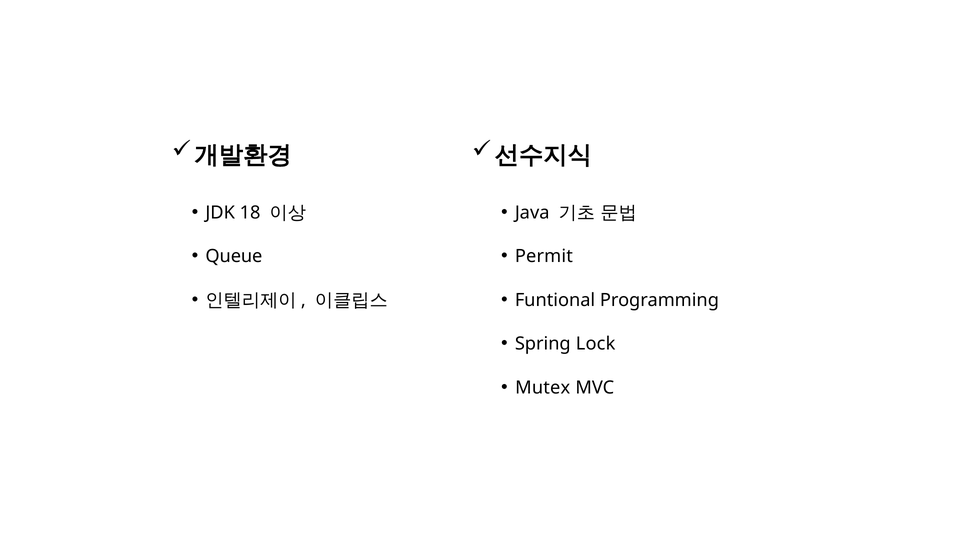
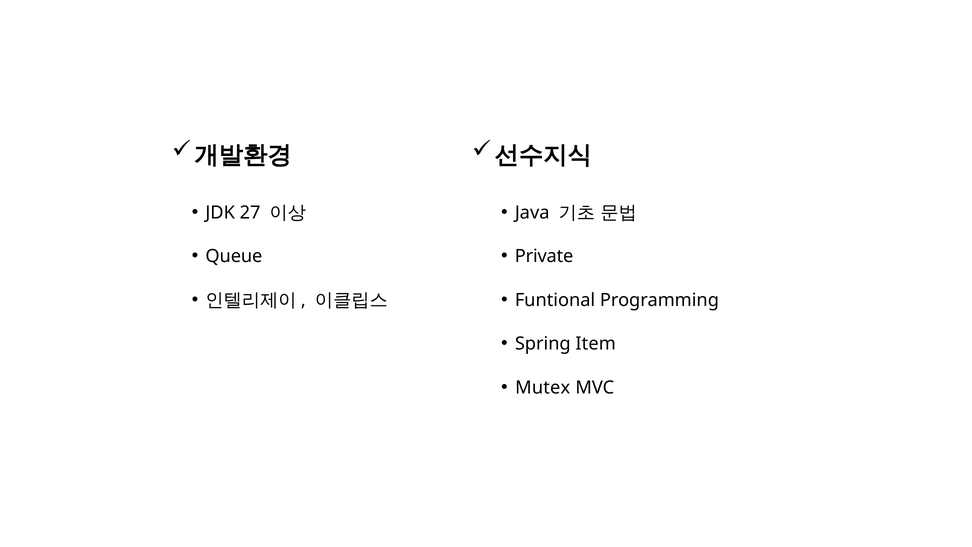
18: 18 -> 27 (250, 212)
Permit: Permit -> Private (544, 256)
Lock: Lock -> Item (596, 344)
